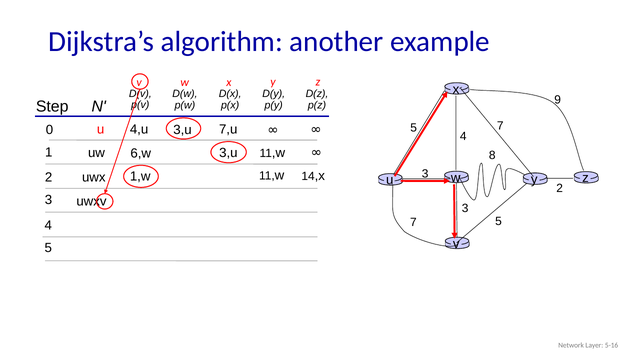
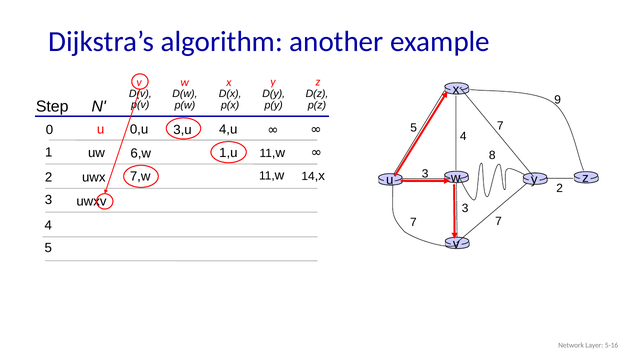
4,u: 4,u -> 0,u (139, 130)
7,u: 7,u -> 4,u (228, 130)
6,w 3,u: 3,u -> 1,u (228, 153)
1,w: 1,w -> 7,w (140, 176)
7 5: 5 -> 7 (498, 221)
